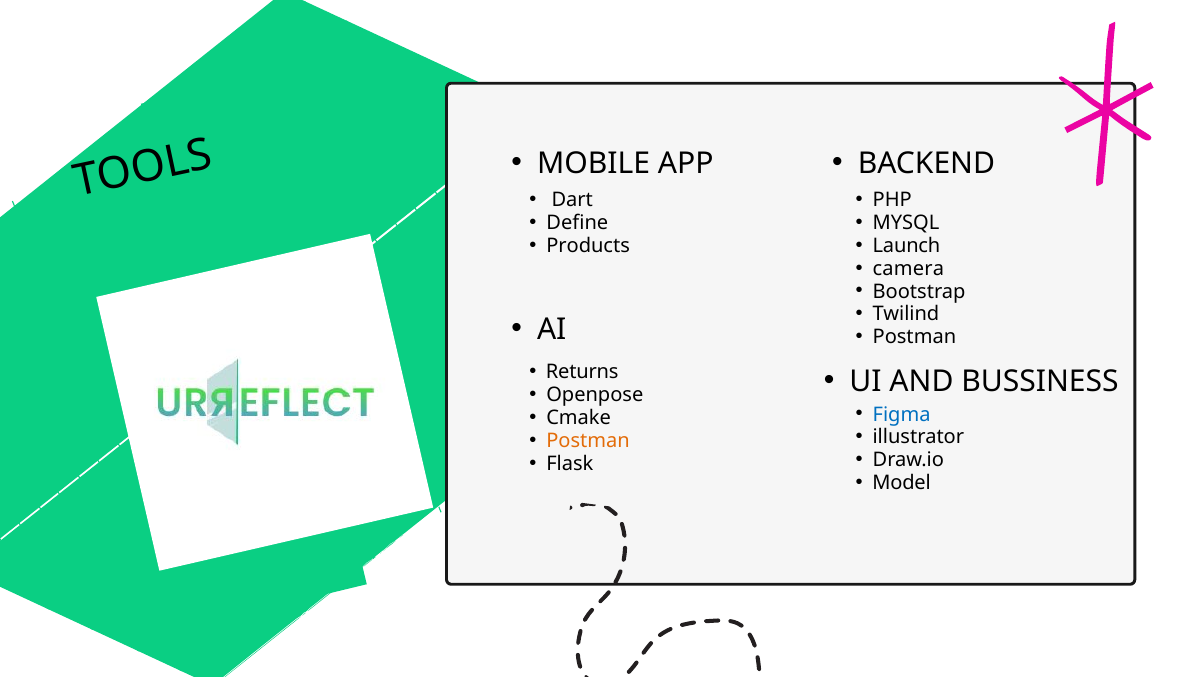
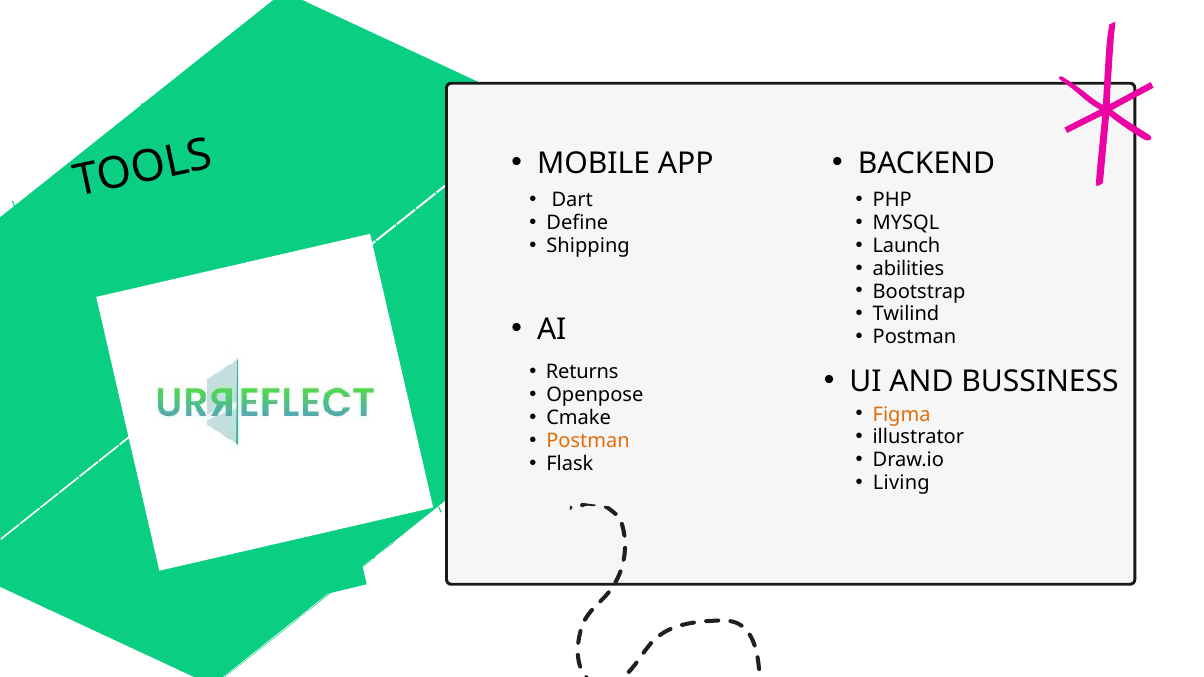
Products: Products -> Shipping (588, 246)
camera: camera -> abilities (908, 269)
Figma colour: blue -> orange (902, 415)
Model: Model -> Living (901, 483)
